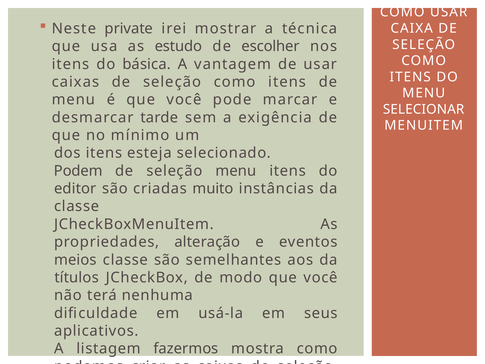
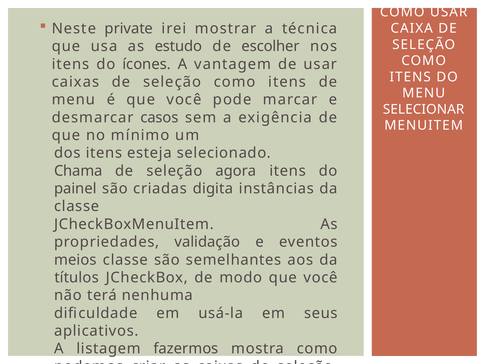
básica: básica -> ícones (147, 64)
tarde: tarde -> casos (159, 117)
Podem: Podem -> Chama (78, 171)
seleção menu: menu -> agora (236, 171)
editor: editor -> painel (75, 189)
muito: muito -> digita (213, 189)
alteração: alteração -> validação (207, 242)
